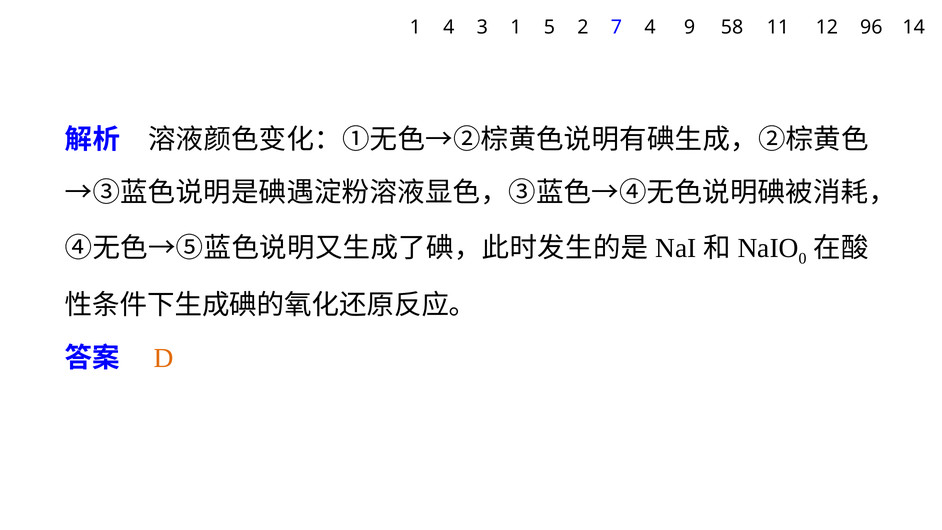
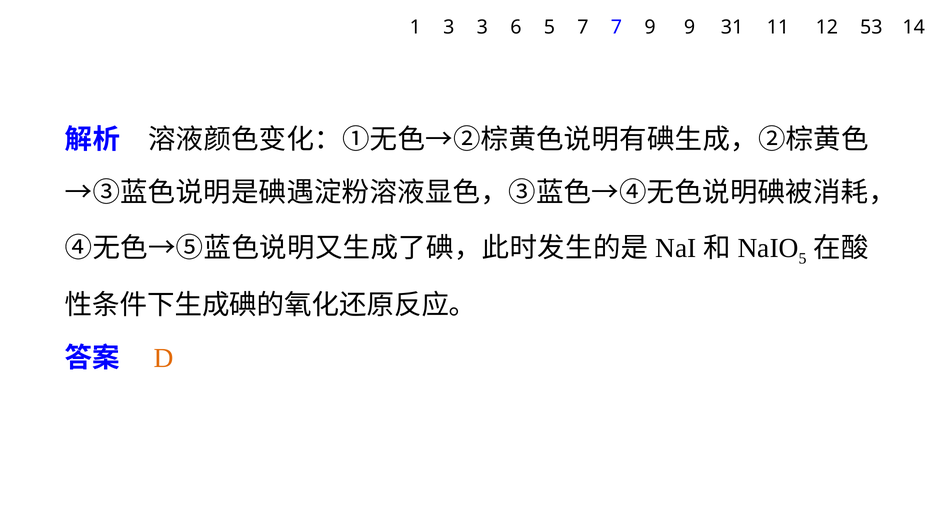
1 4: 4 -> 3 (449, 27)
3 1: 1 -> 6 (516, 27)
5 2: 2 -> 7 (583, 27)
7 4: 4 -> 9 (650, 27)
58: 58 -> 31 (732, 27)
96: 96 -> 53 (871, 27)
0: 0 -> 5 (803, 259)
